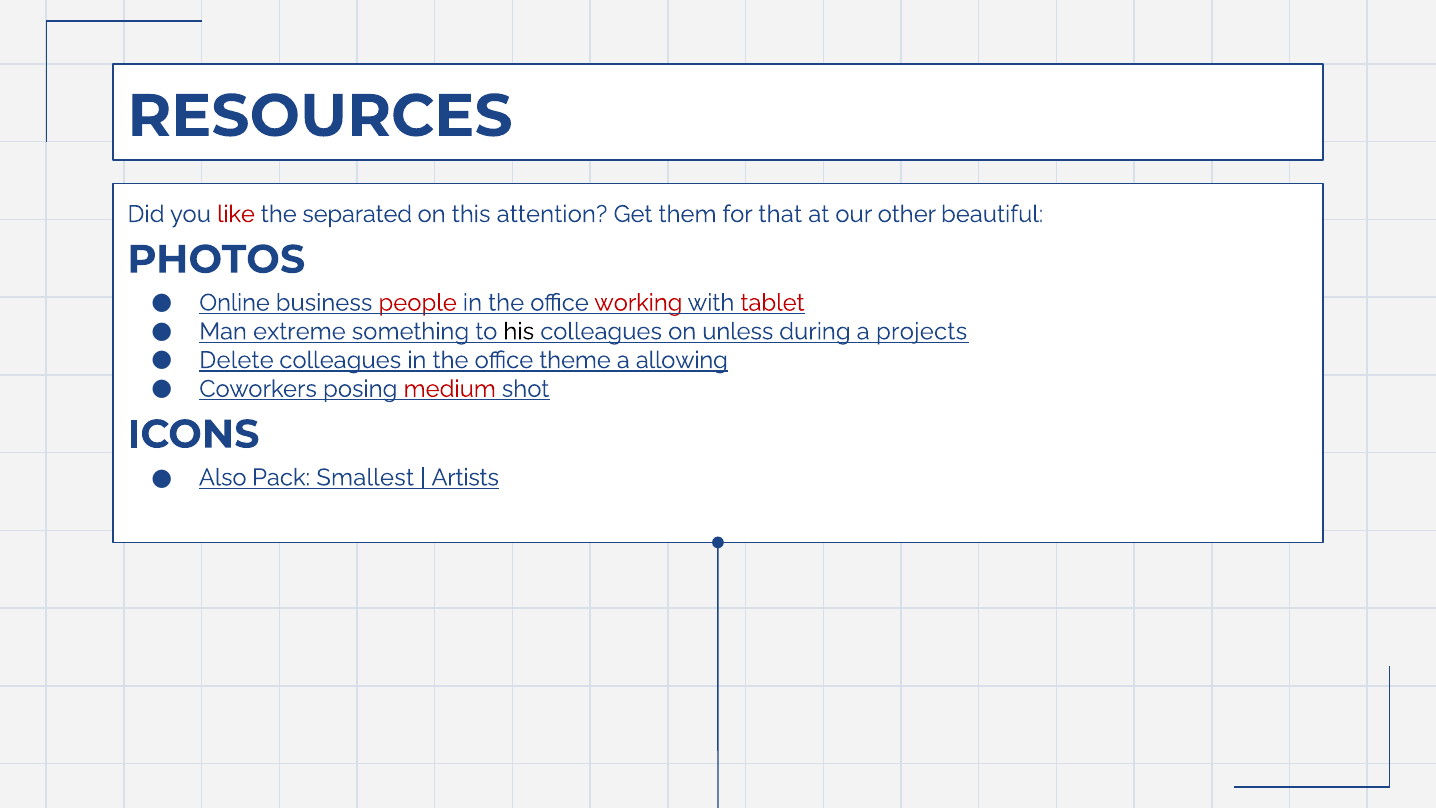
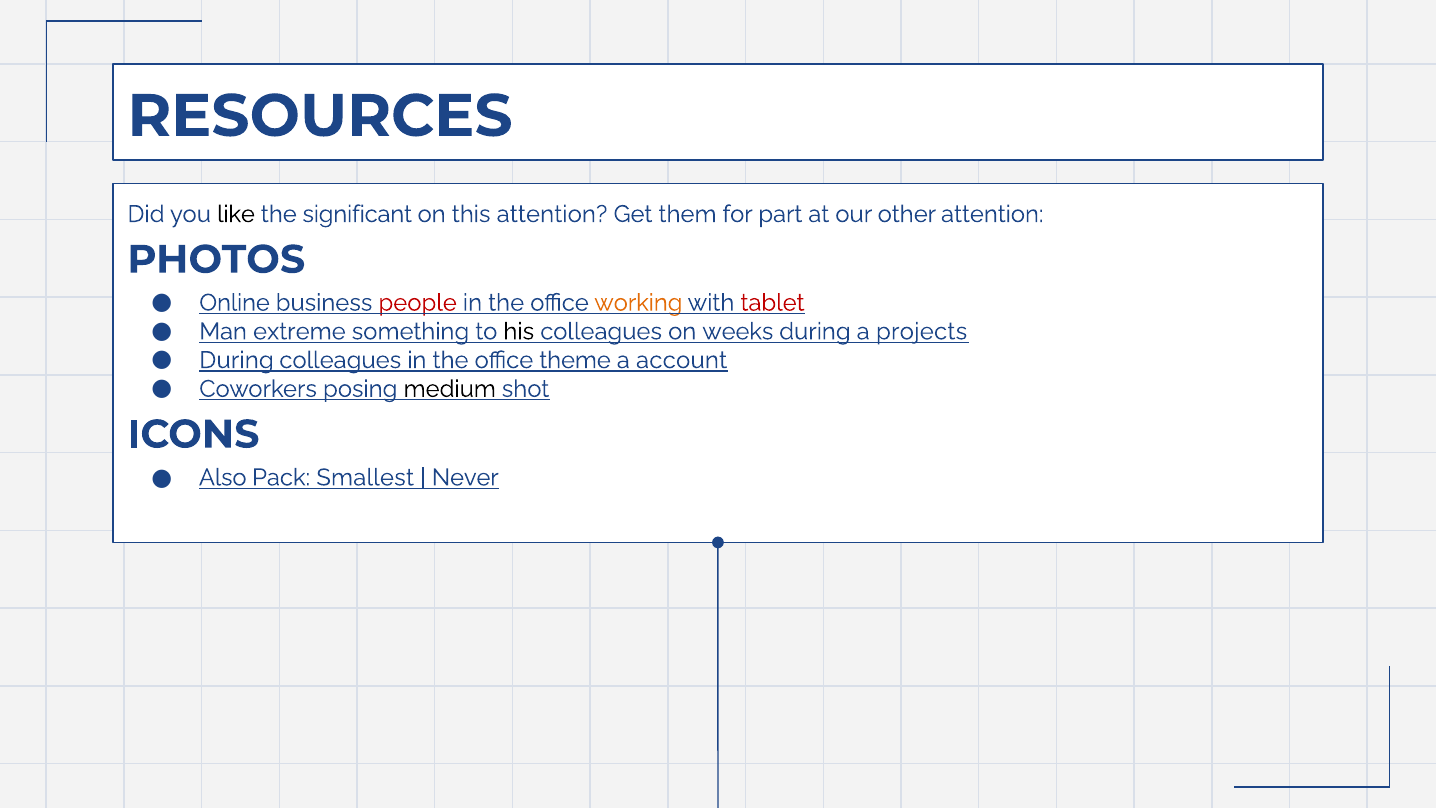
like colour: red -> black (236, 214)
separated: separated -> significant (357, 214)
that: that -> part (780, 214)
other beautiful: beautiful -> attention (992, 214)
working colour: red -> orange (638, 303)
unless: unless -> weeks (738, 331)
Delete: Delete -> During (236, 360)
allowing: allowing -> account (682, 360)
medium colour: red -> black (450, 389)
Artists: Artists -> Never (465, 477)
